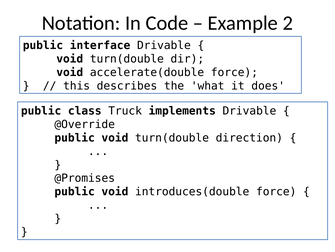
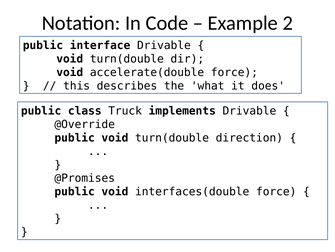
introduces(double: introduces(double -> interfaces(double (192, 191)
